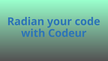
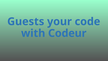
Radian: Radian -> Guests (26, 21)
